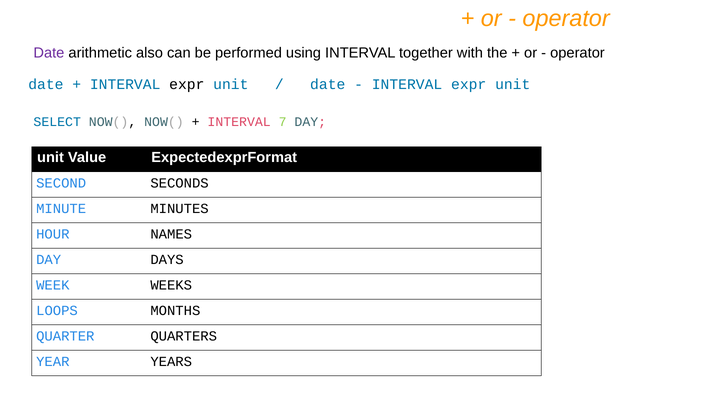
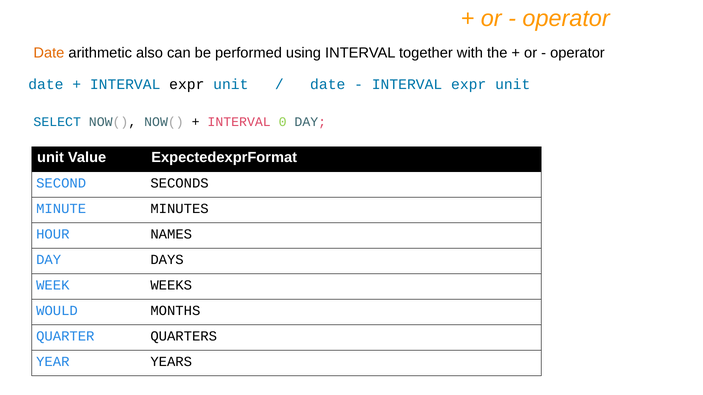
Date colour: purple -> orange (49, 53)
7: 7 -> 0 (283, 122)
LOOPS: LOOPS -> WOULD (57, 311)
